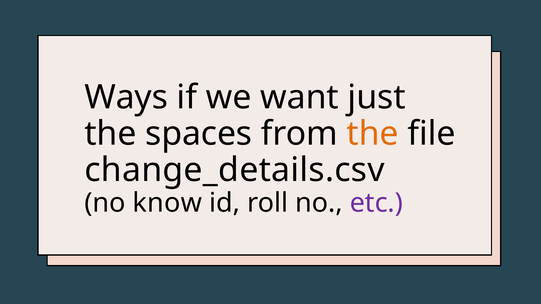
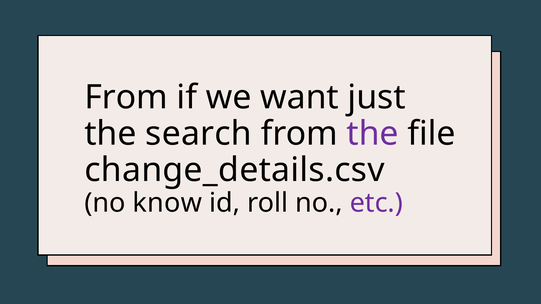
Ways: Ways -> From (126, 97)
spaces: spaces -> search (199, 134)
the colour: orange -> purple (373, 134)
